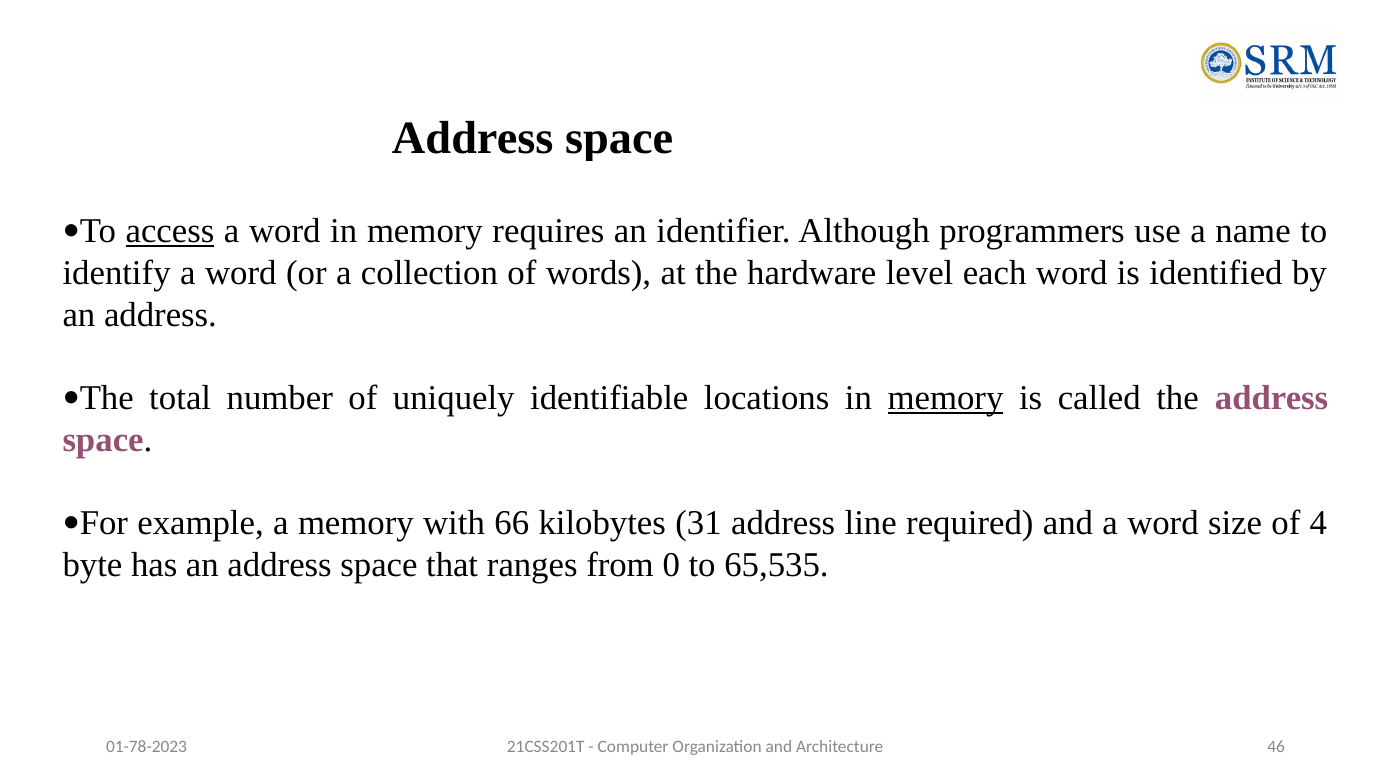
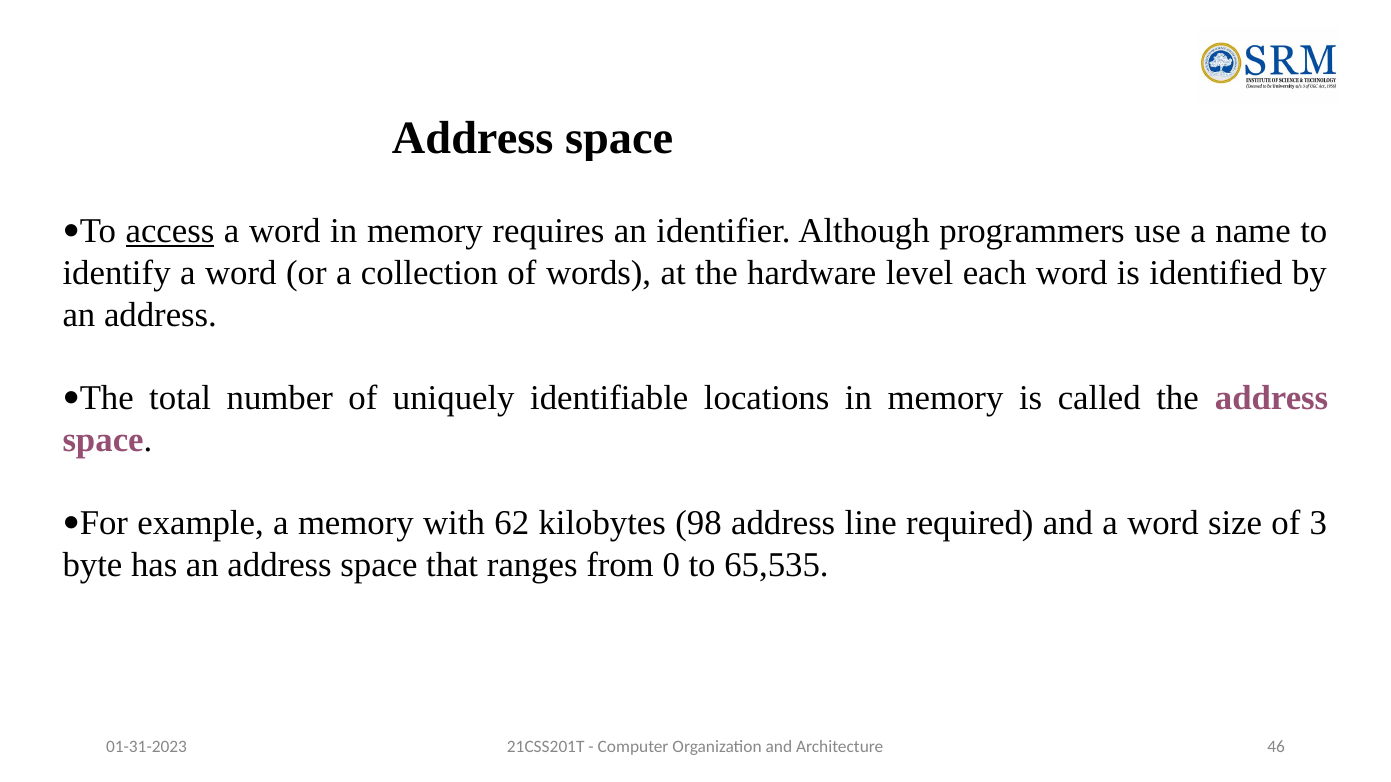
memory underline: present -> none (946, 398)
66: 66 -> 62 (512, 523)
31: 31 -> 98 (699, 523)
4: 4 -> 3 (1318, 523)
01-78-2023: 01-78-2023 -> 01-31-2023 (147, 747)
